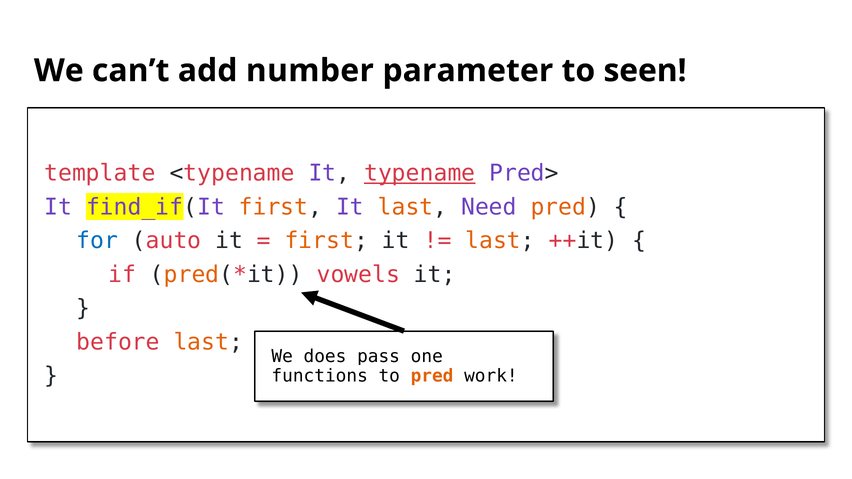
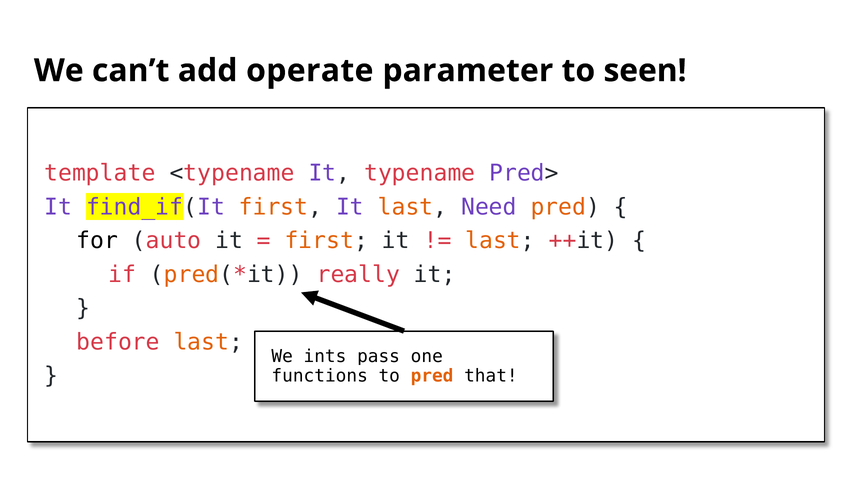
number: number -> operate (310, 71)
typename underline: present -> none (420, 173)
for colour: blue -> black (97, 241)
vowels: vowels -> really (358, 275)
does: does -> ints (325, 357)
work: work -> that (491, 376)
